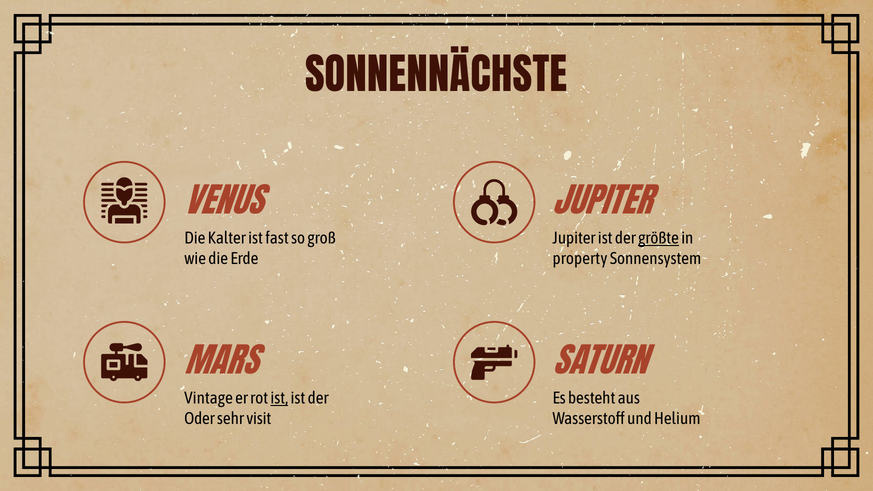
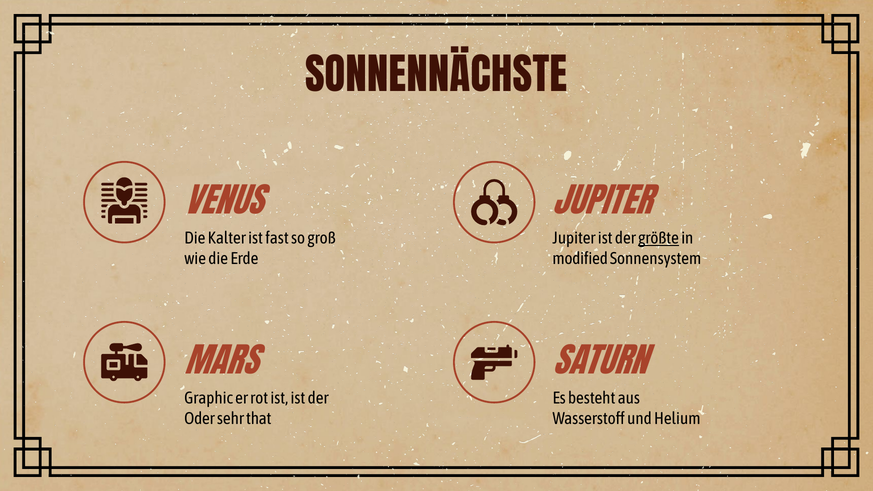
property: property -> modified (580, 259)
Vintage: Vintage -> Graphic (209, 398)
ist underline: present -> none (279, 398)
visit: visit -> that (259, 419)
